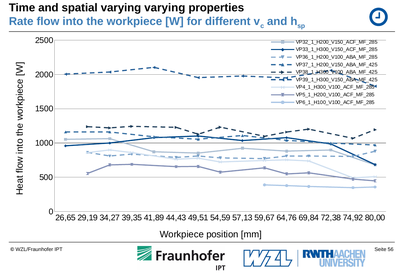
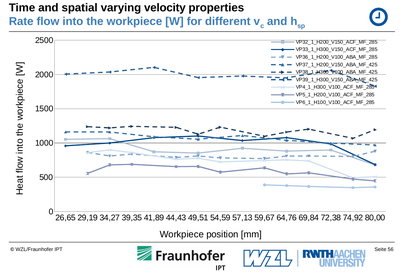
varying varying: varying -> velocity (165, 8)
